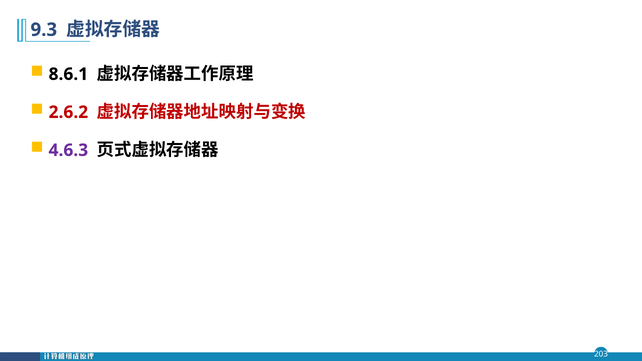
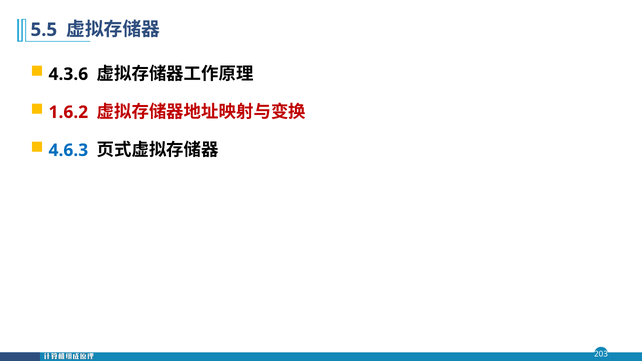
9.3: 9.3 -> 5.5 (44, 30)
8.6.1: 8.6.1 -> 4.3.6 (68, 74)
2.6.2: 2.6.2 -> 1.6.2 (68, 112)
4.6.3 colour: purple -> blue (68, 150)
